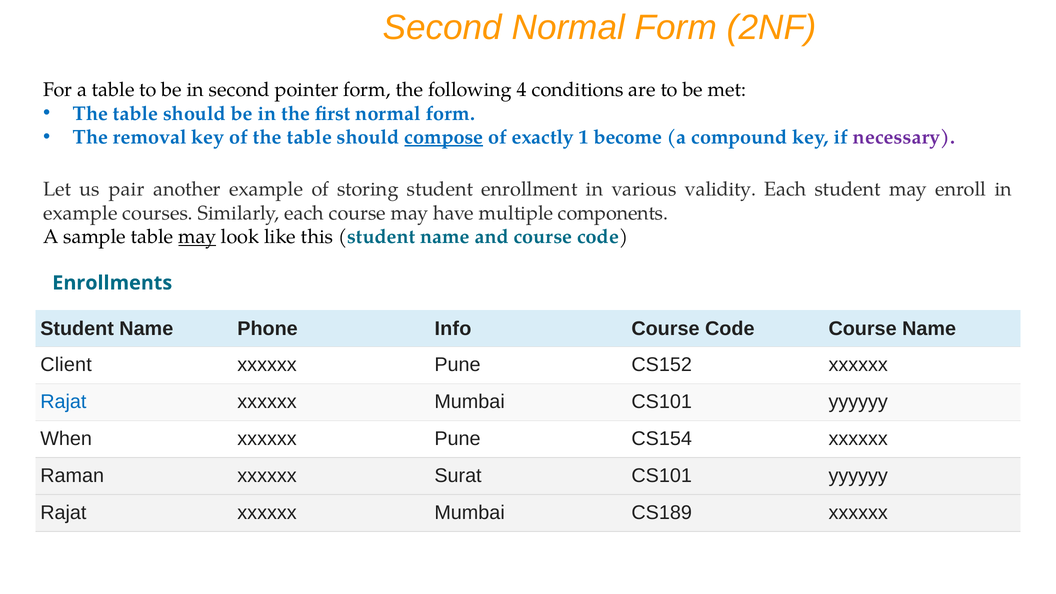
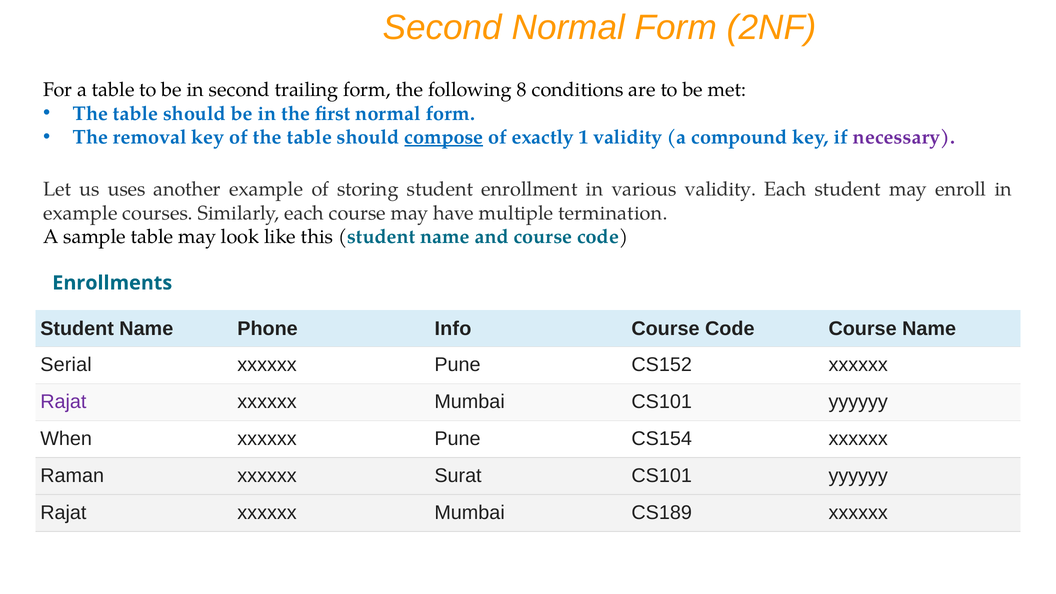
pointer: pointer -> trailing (307, 90)
4: 4 -> 8 (522, 90)
1 become: become -> validity (628, 137)
pair: pair -> uses (127, 189)
components: components -> termination (613, 213)
may underline: present -> none (197, 237)
Client: Client -> Serial (66, 365)
Rajat colour: blue -> purple (63, 402)
